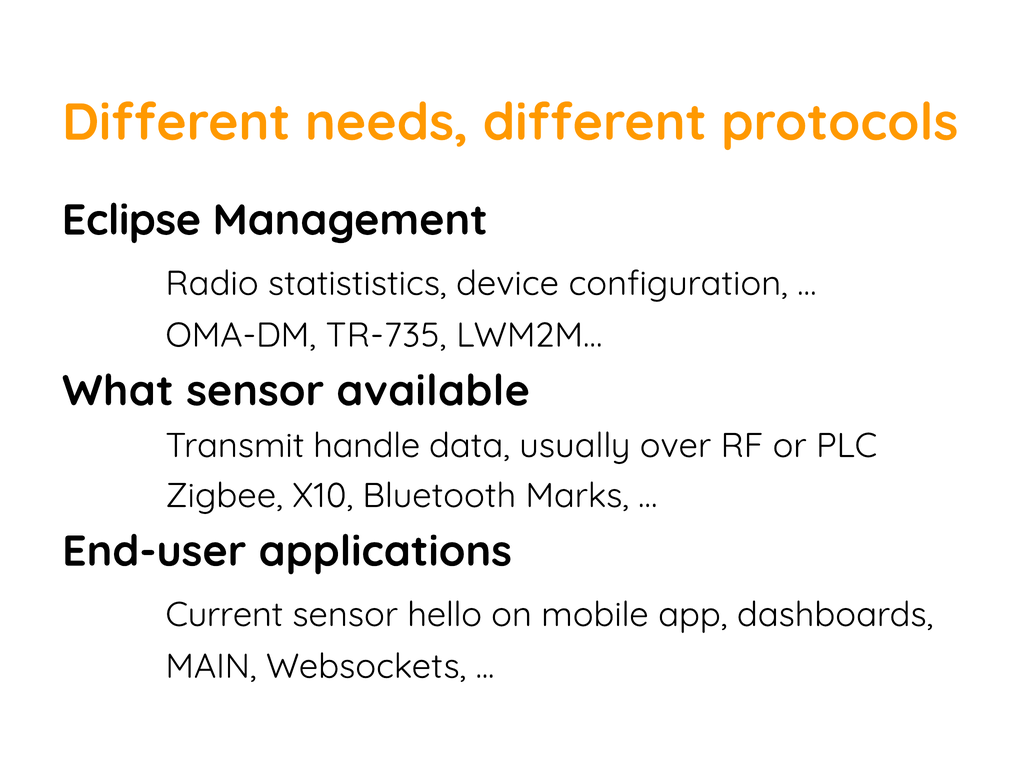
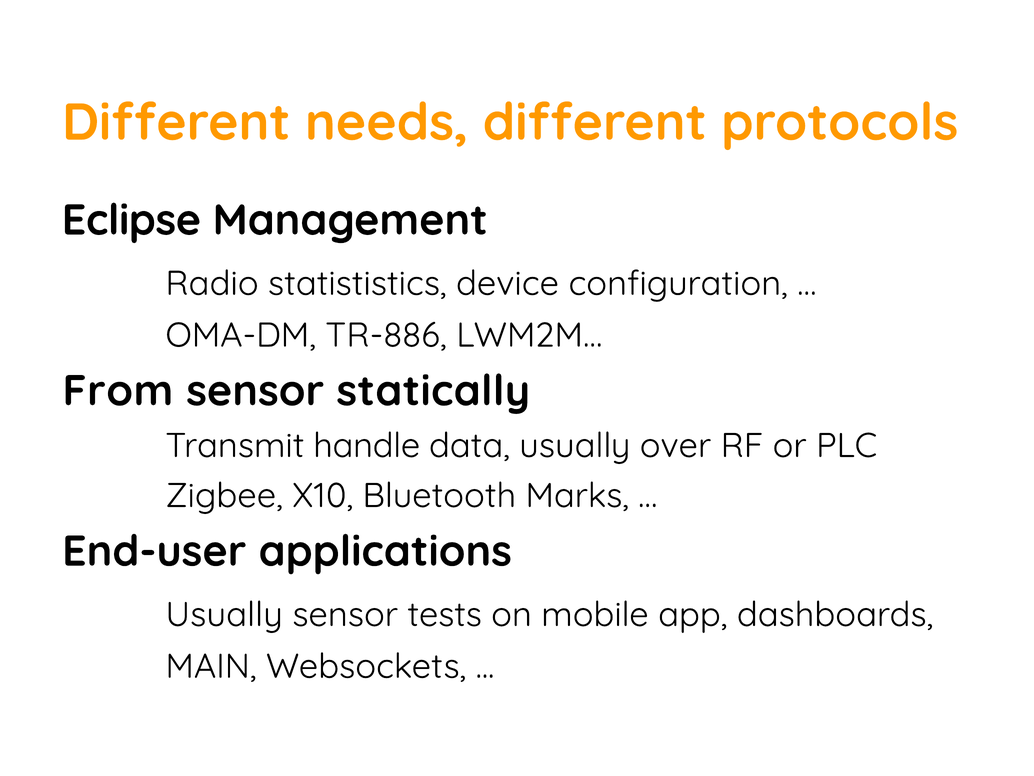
TR-735: TR-735 -> TR-886 (386, 335)
What: What -> From (118, 391)
available: available -> statically (433, 391)
Current: Current -> Usually (224, 614)
hello: hello -> tests (445, 614)
